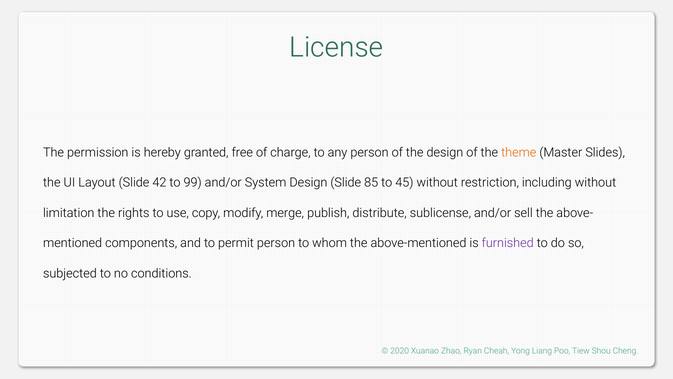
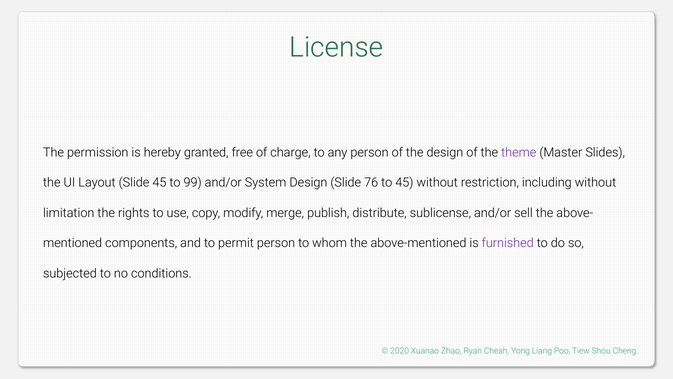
theme colour: orange -> purple (519, 152)
Slide 42: 42 -> 45 (159, 182)
85: 85 -> 76 (371, 182)
